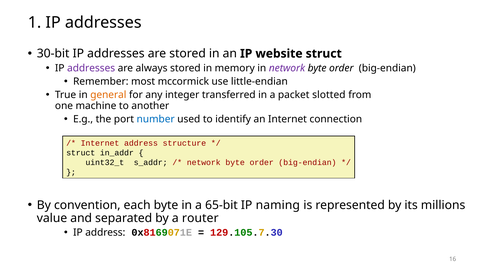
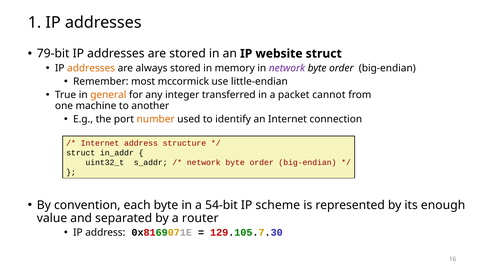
30-bit: 30-bit -> 79-bit (53, 54)
addresses colour: purple -> orange (91, 68)
slotted: slotted -> cannot (329, 95)
number colour: blue -> orange (156, 119)
65-bit: 65-bit -> 54-bit (221, 205)
naming: naming -> scheme (278, 205)
millions: millions -> enough (443, 205)
